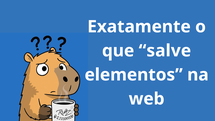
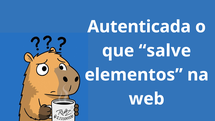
Exatamente: Exatamente -> Autenticada (139, 27)
